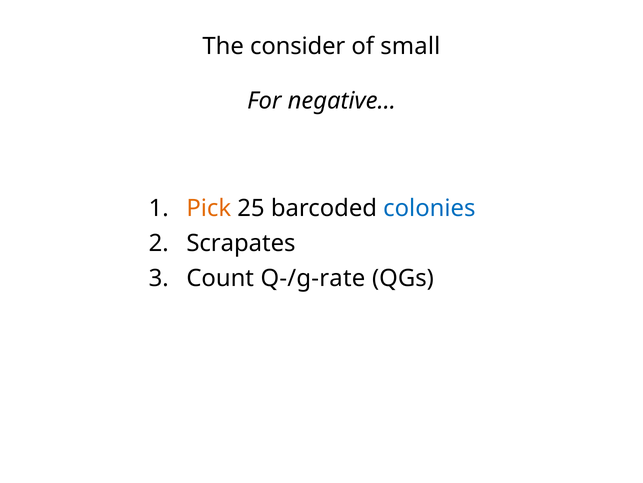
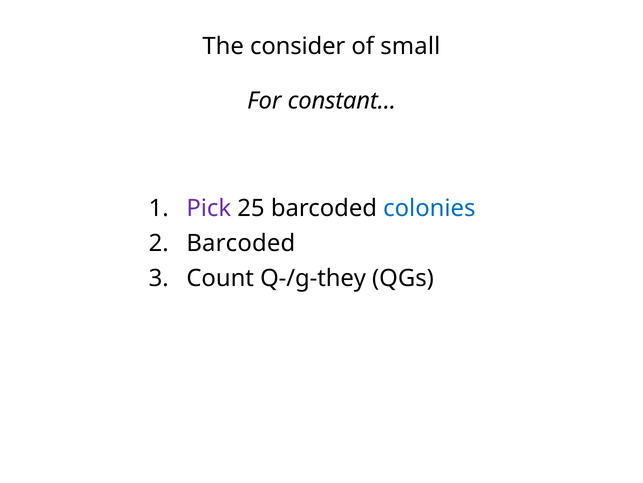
negative…: negative… -> constant… (342, 101)
Pick colour: orange -> purple (209, 208)
Scrapates: Scrapates -> Barcoded (241, 243)
Q-/g-rate: Q-/g-rate -> Q-/g-they (313, 278)
